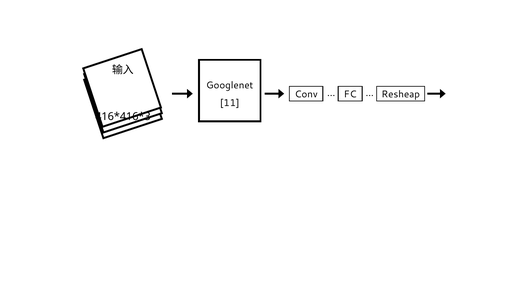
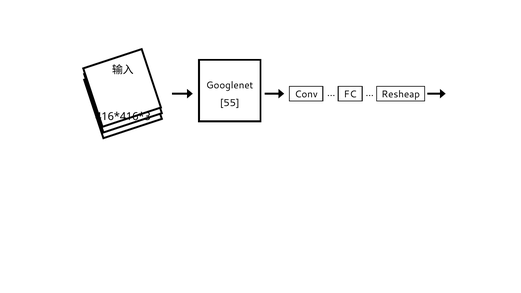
11: 11 -> 55 (230, 103)
